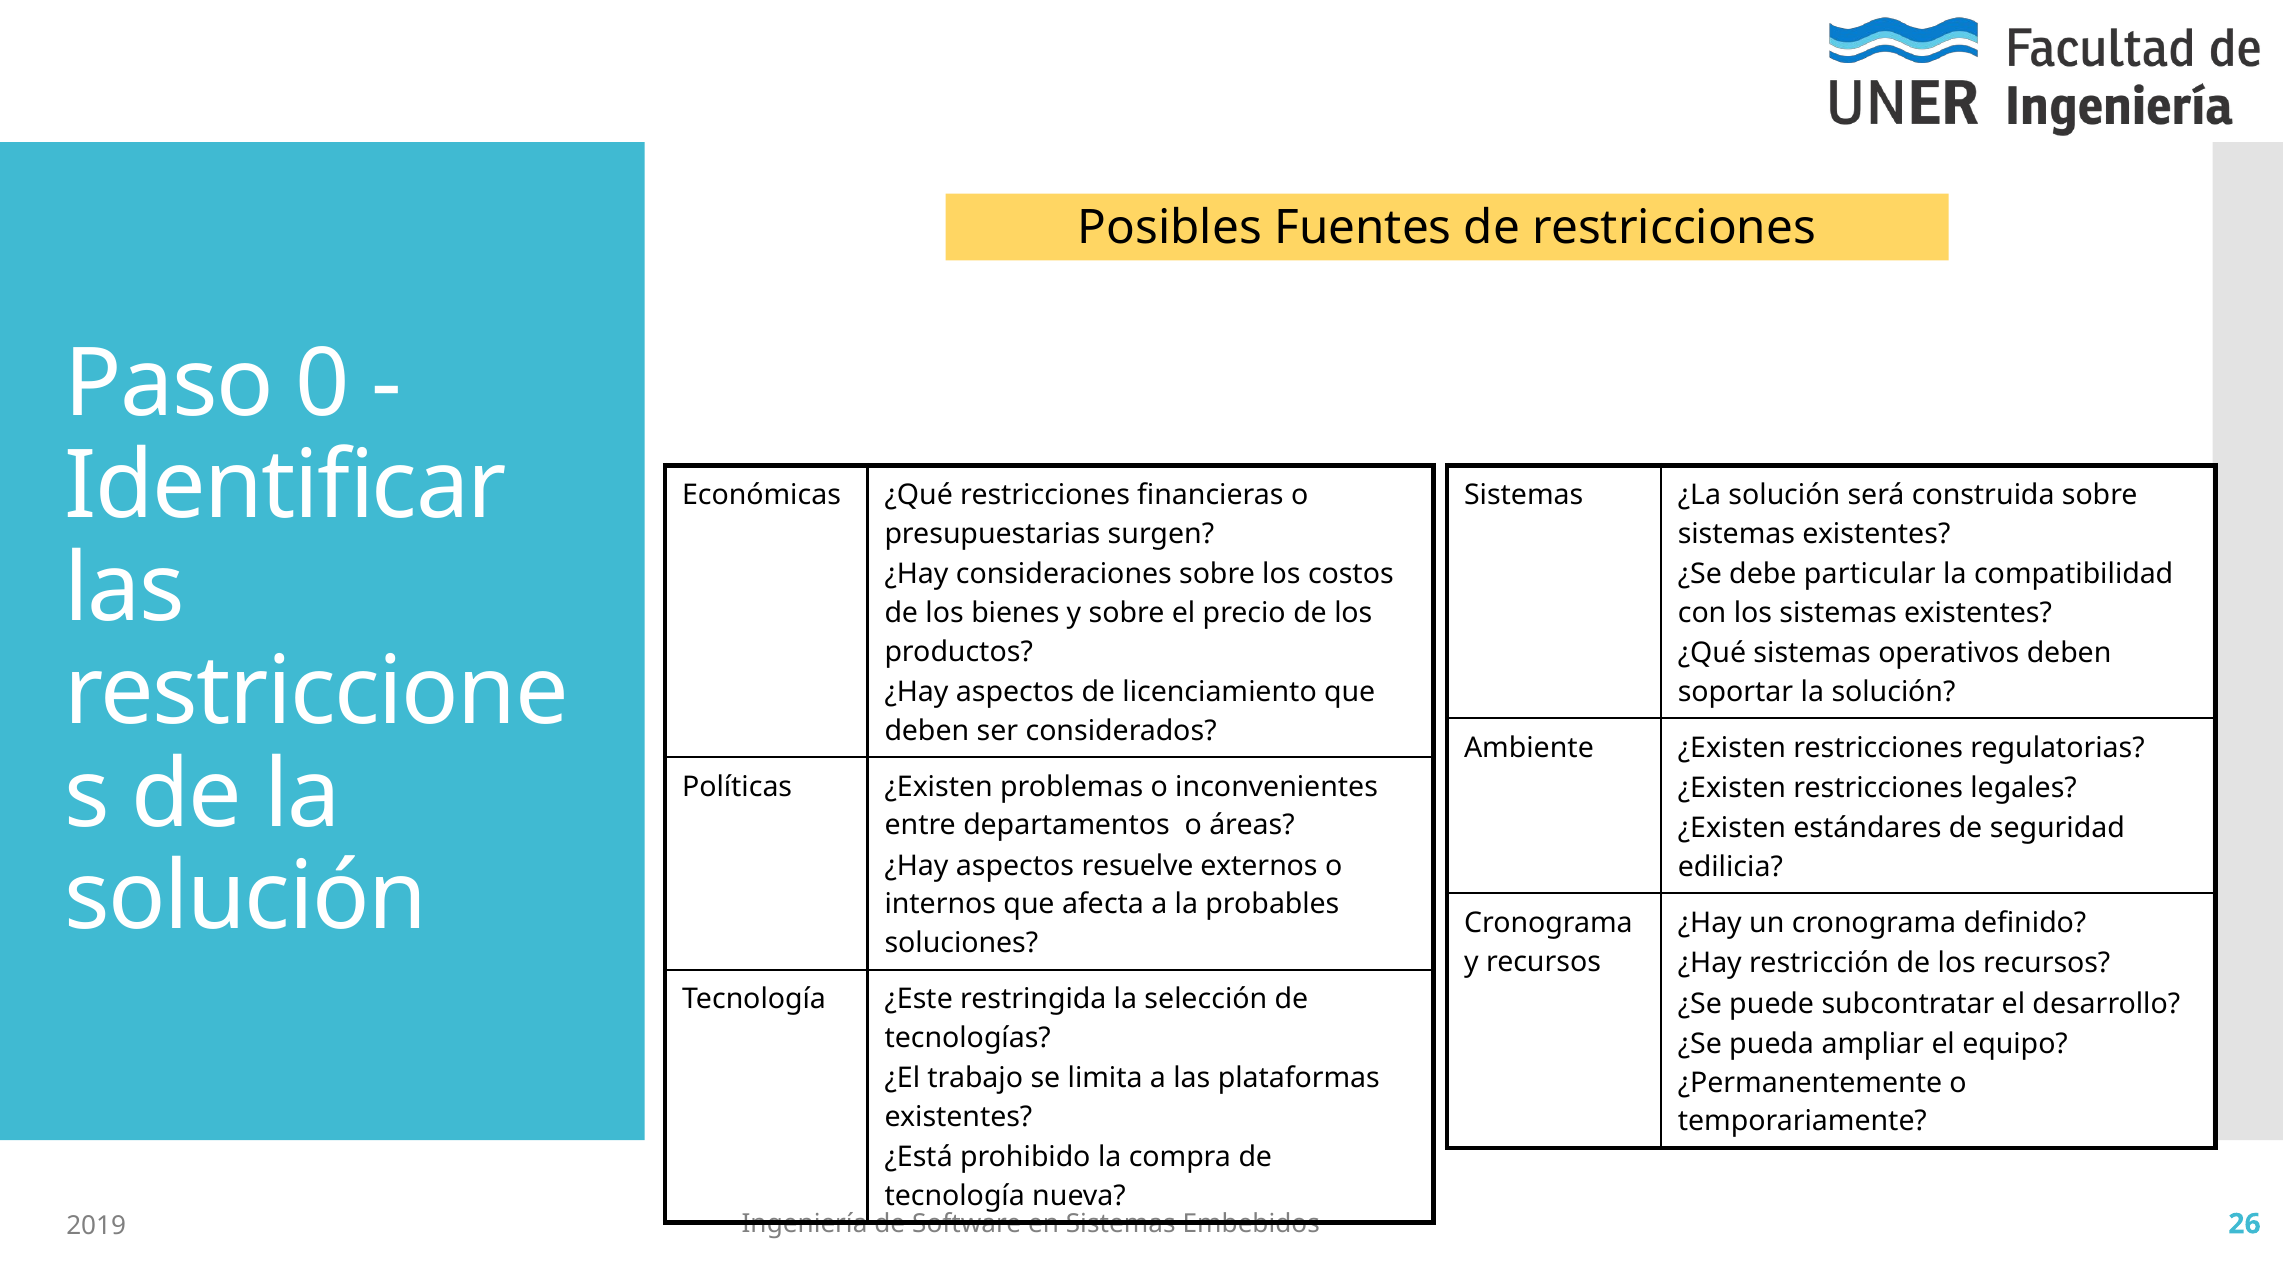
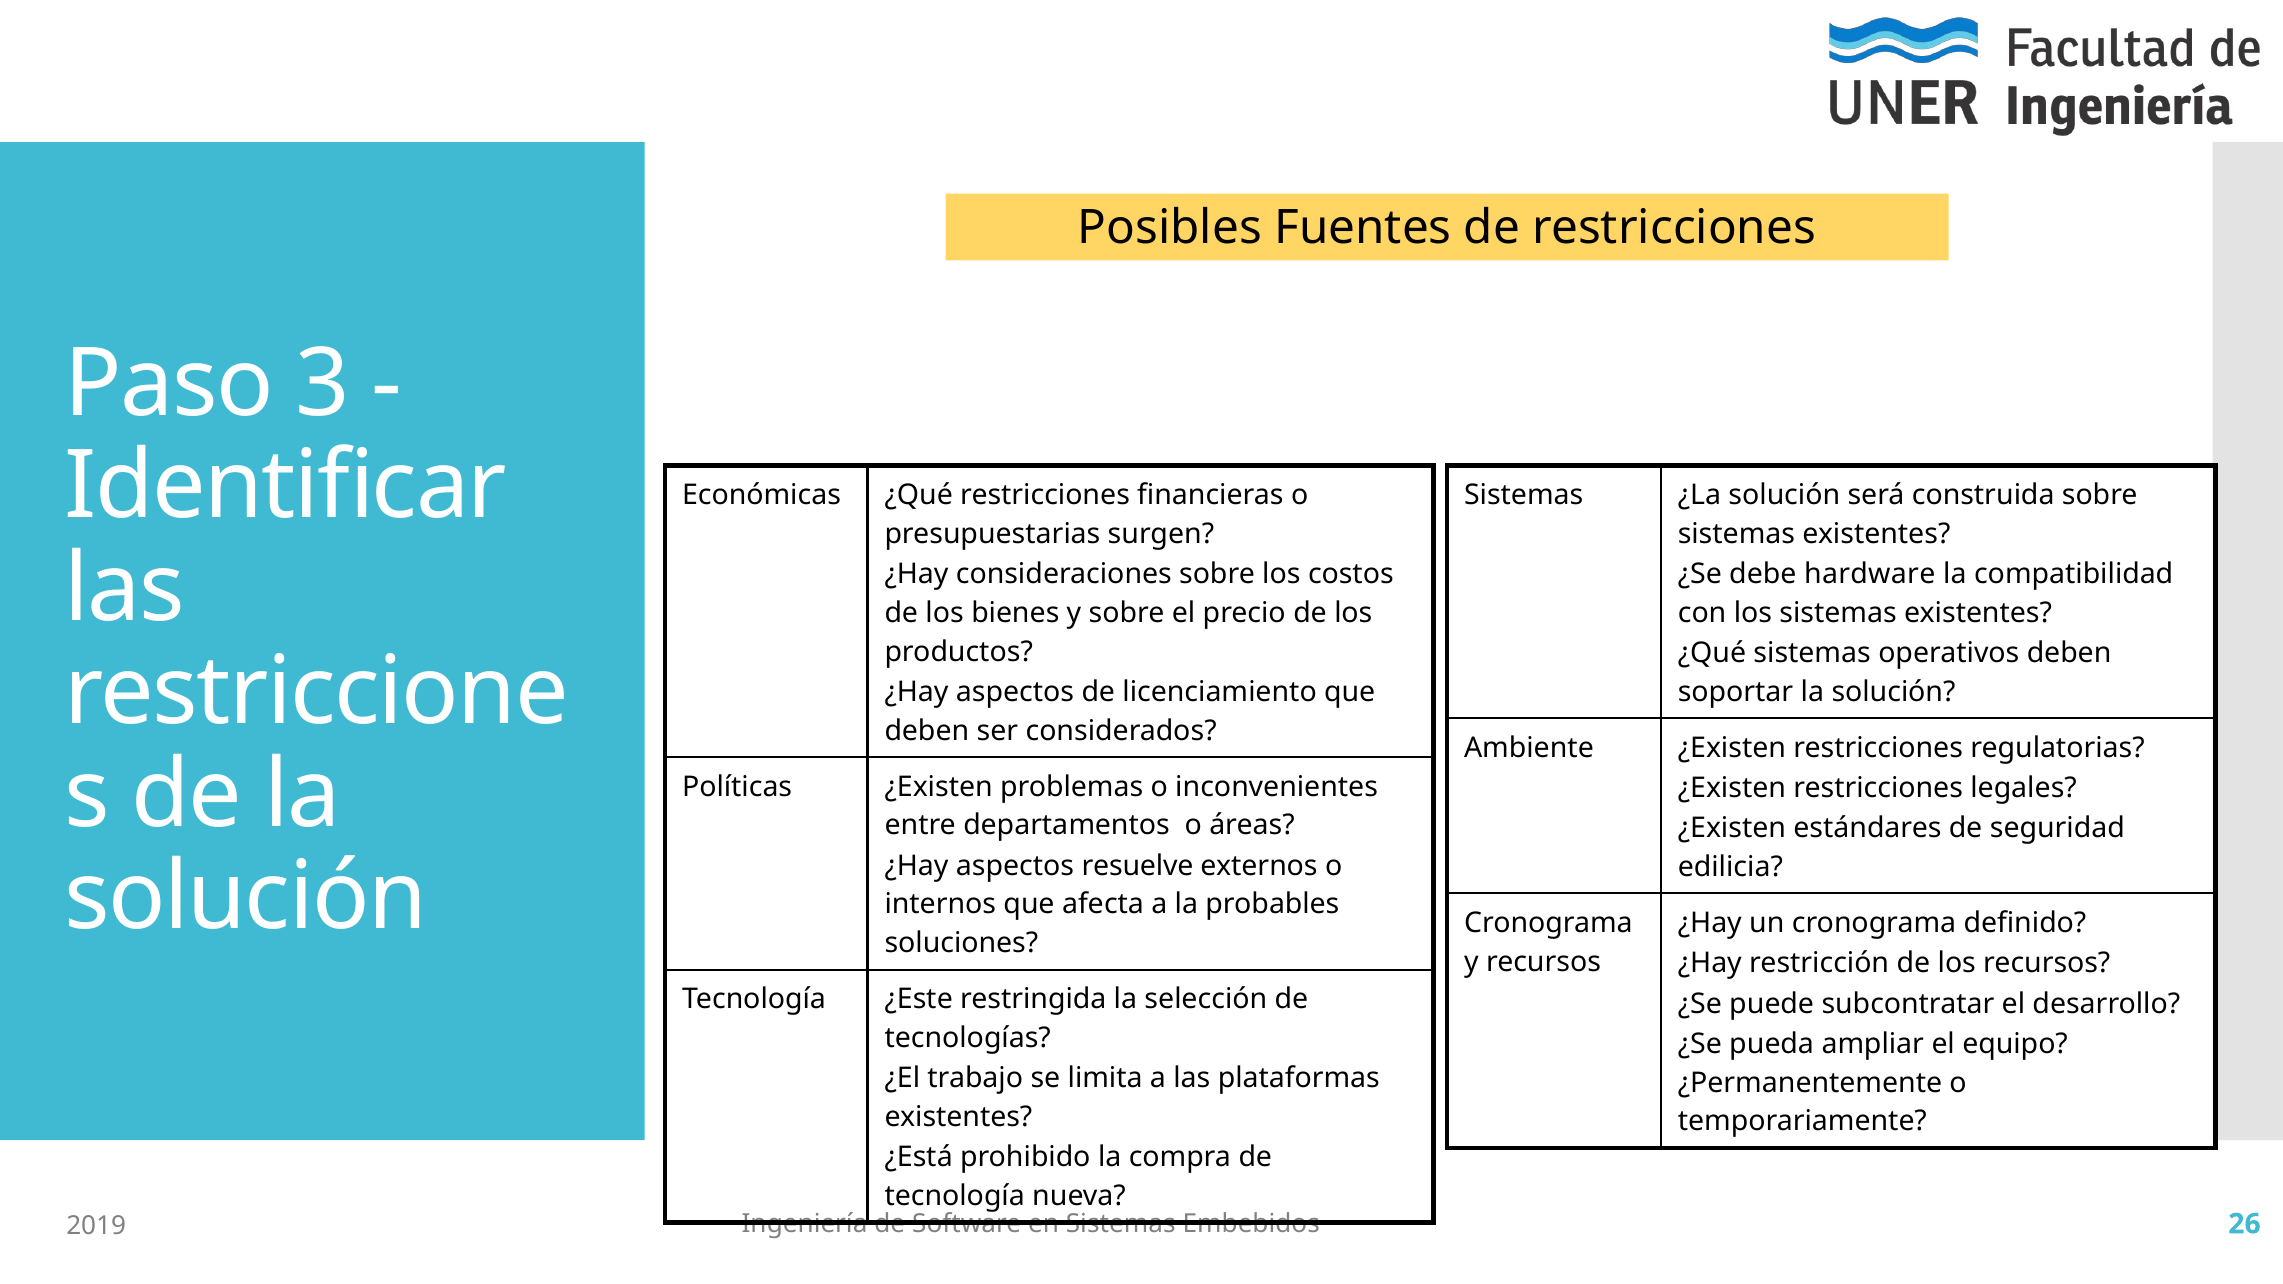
0: 0 -> 3 (323, 384)
particular: particular -> hardware (1870, 574)
